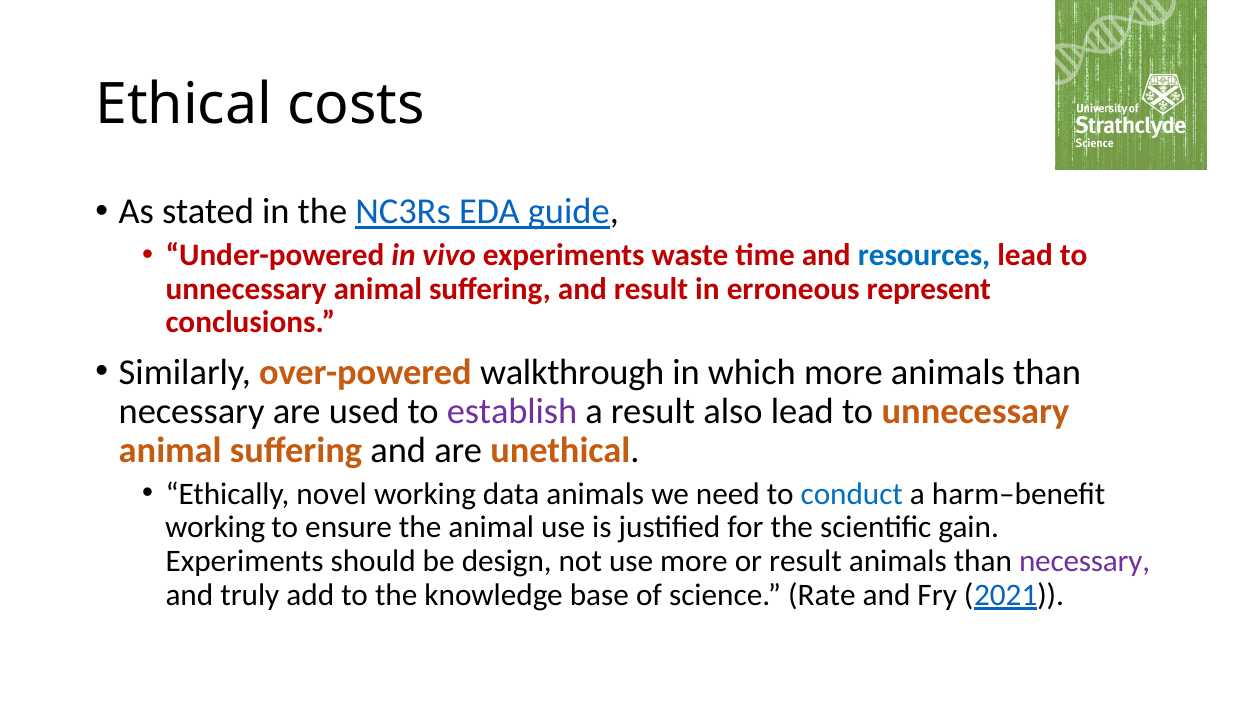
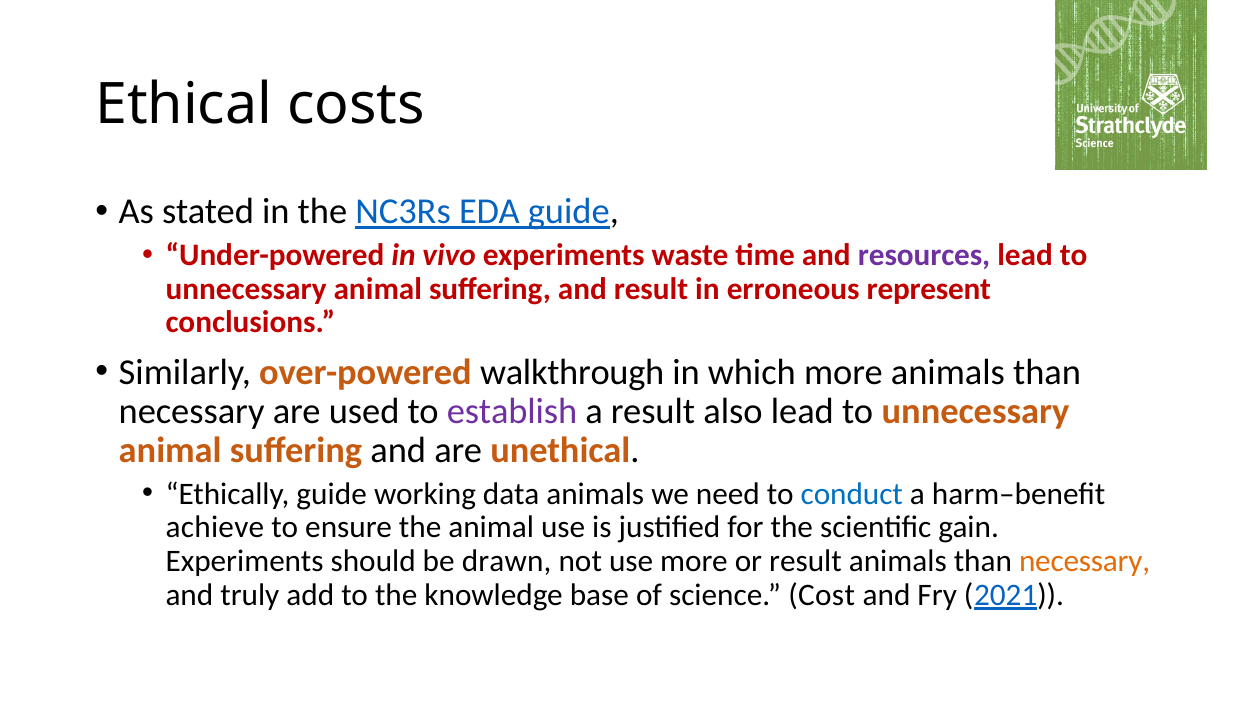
resources colour: blue -> purple (924, 255)
Ethically novel: novel -> guide (332, 494)
working: working -> achieve (215, 528)
design: design -> drawn (507, 561)
necessary colour: purple -> orange (1085, 561)
Rate: Rate -> Cost (822, 595)
